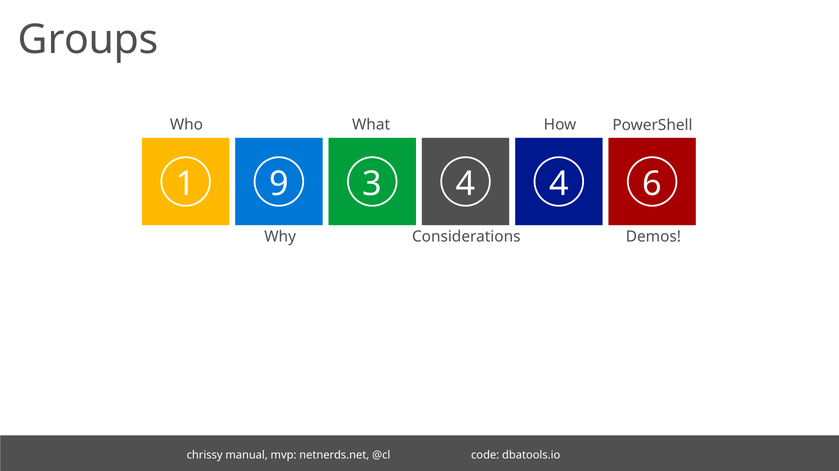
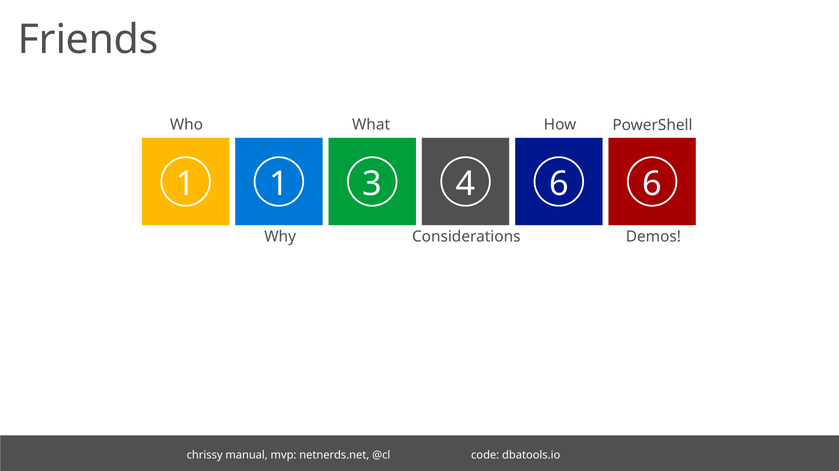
Groups: Groups -> Friends (88, 40)
1 9: 9 -> 1 (279, 184)
4 4: 4 -> 6 (559, 184)
